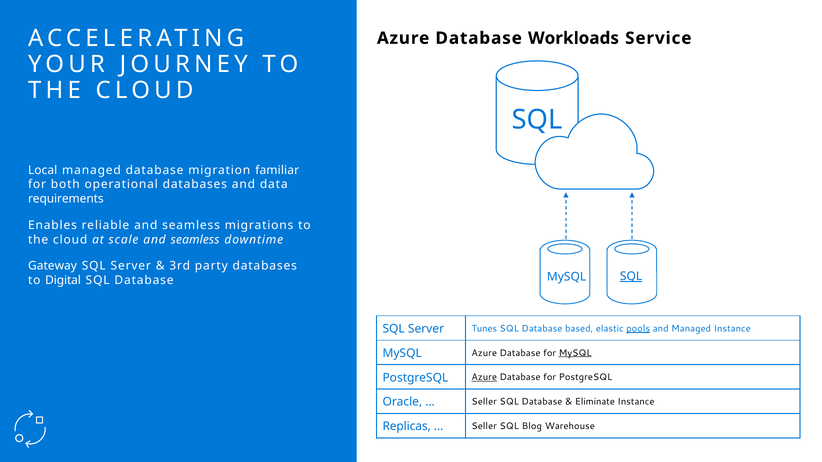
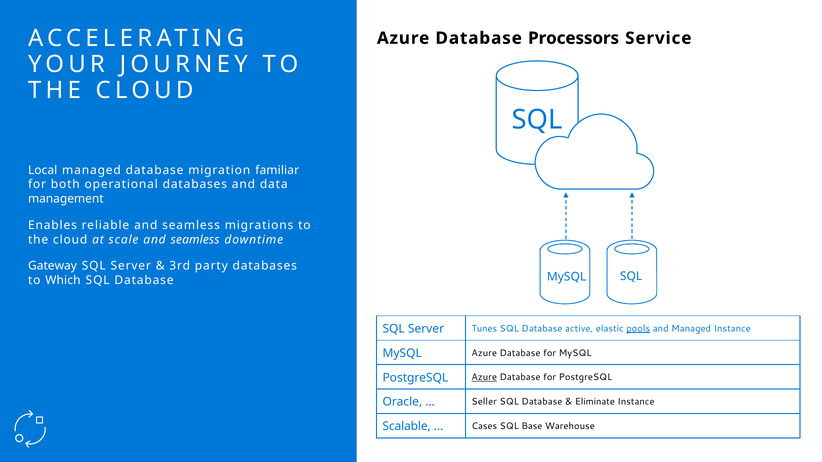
Workloads: Workloads -> Processors (574, 38)
requirements: requirements -> management (66, 199)
SQL underline: present -> none (631, 277)
Digital: Digital -> Which (63, 281)
based: based -> active (579, 329)
MySQL underline: present -> none (575, 353)
Replicas: Replicas -> Scalable (407, 427)
Seller: Seller -> Cases (484, 427)
Blog: Blog -> Base (532, 427)
